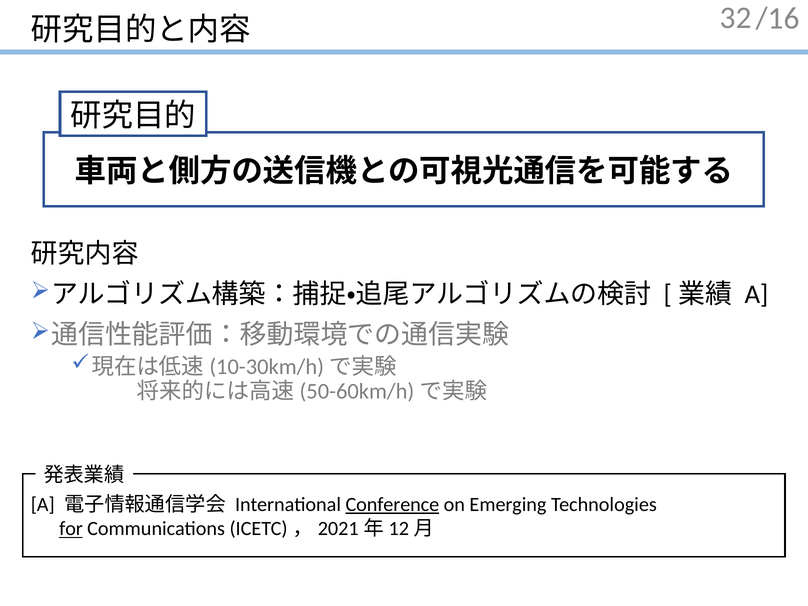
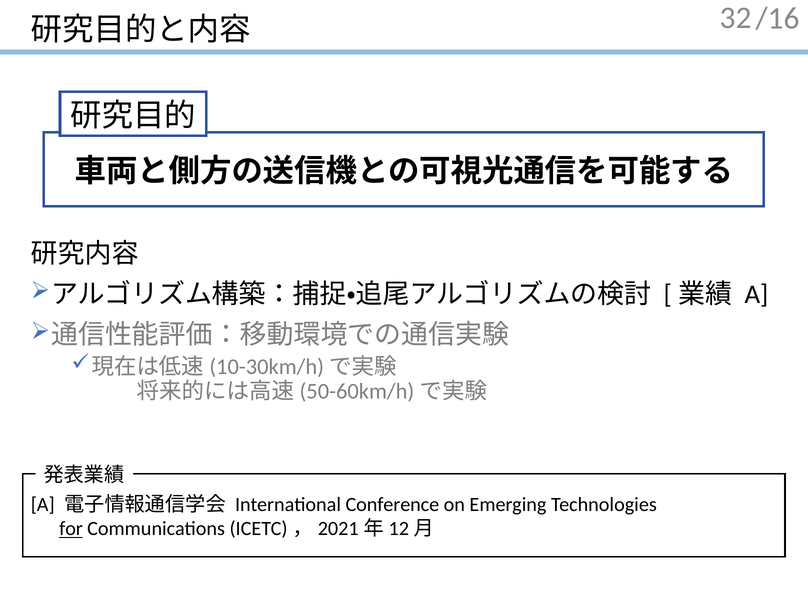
Conference underline: present -> none (392, 505)
